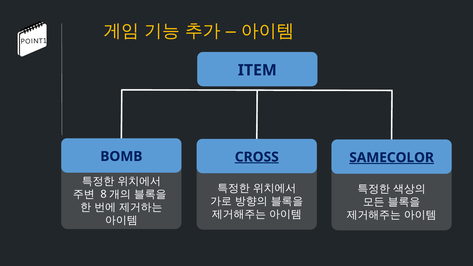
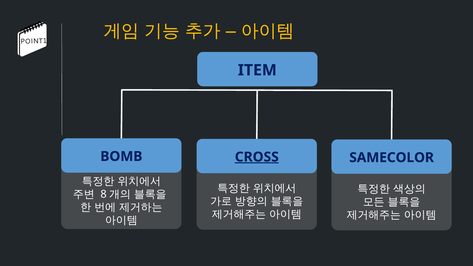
SAMECOLOR underline: present -> none (392, 158)
